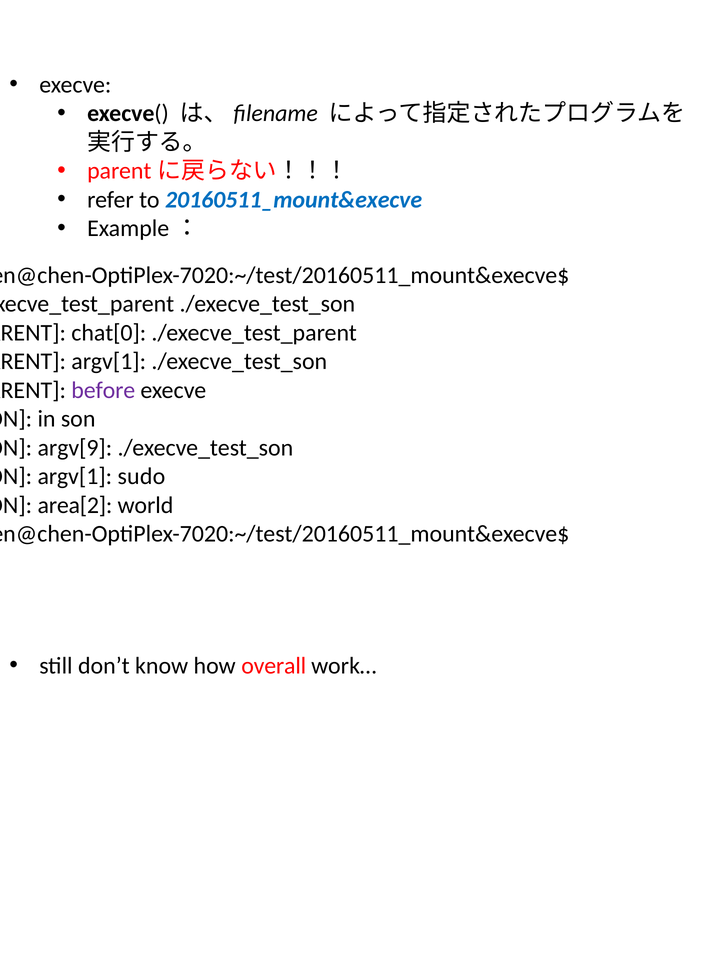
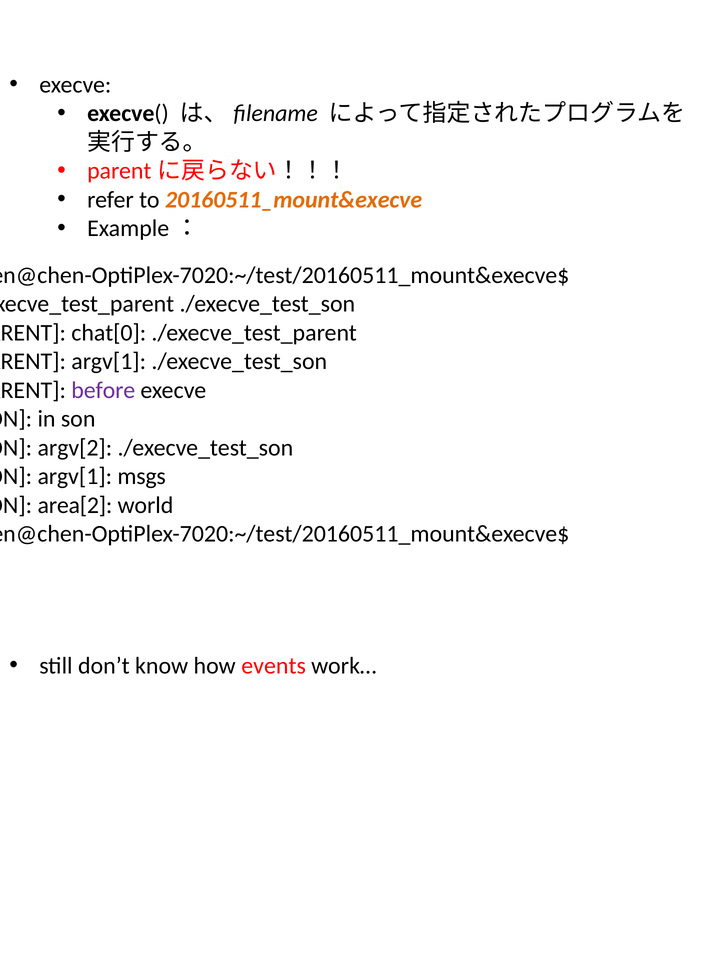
20160511_mount&execve colour: blue -> orange (294, 200)
argv[9: argv[9 -> argv[2 (75, 447)
sudo: sudo -> msgs (142, 476)
overall: overall -> events (274, 665)
